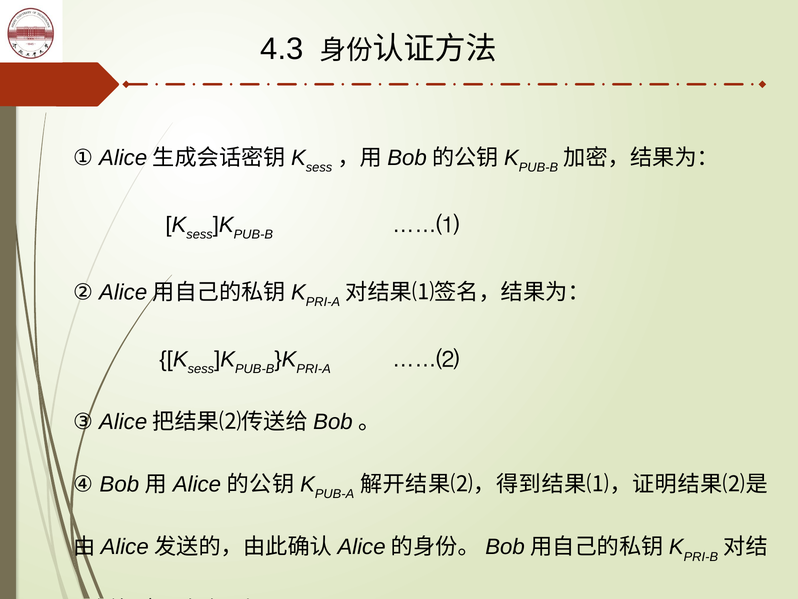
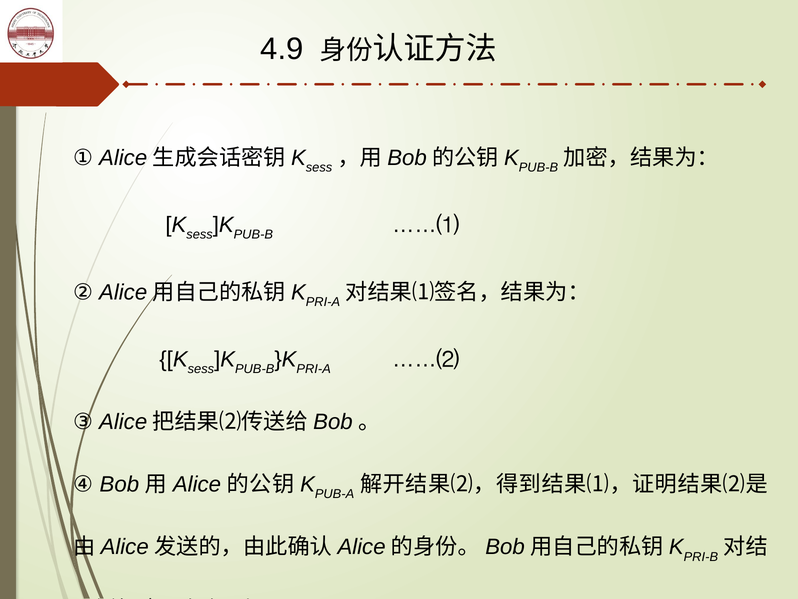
4.3: 4.3 -> 4.9 (282, 49)
